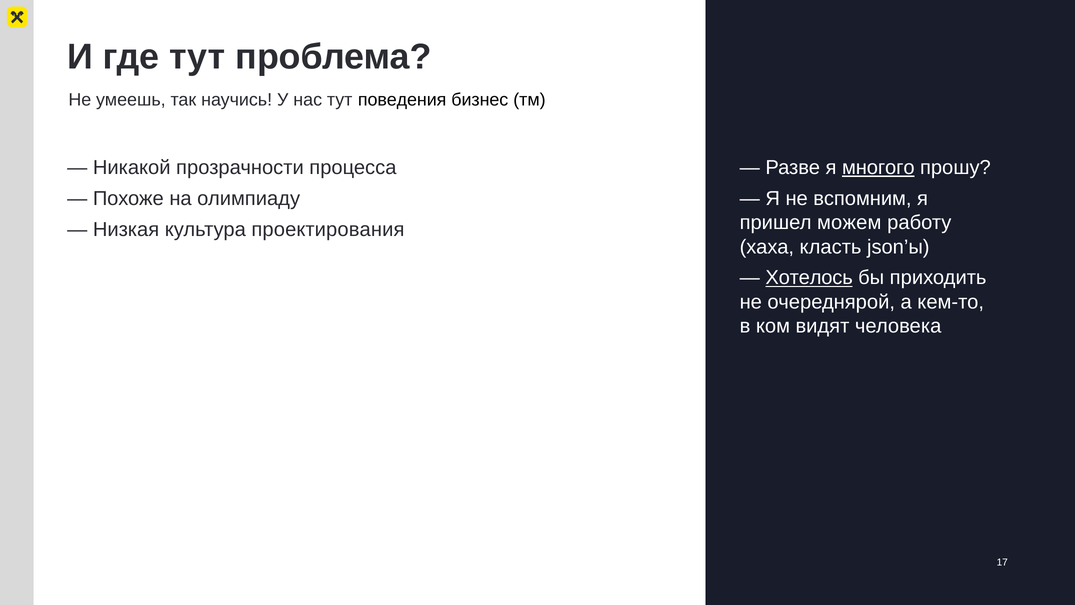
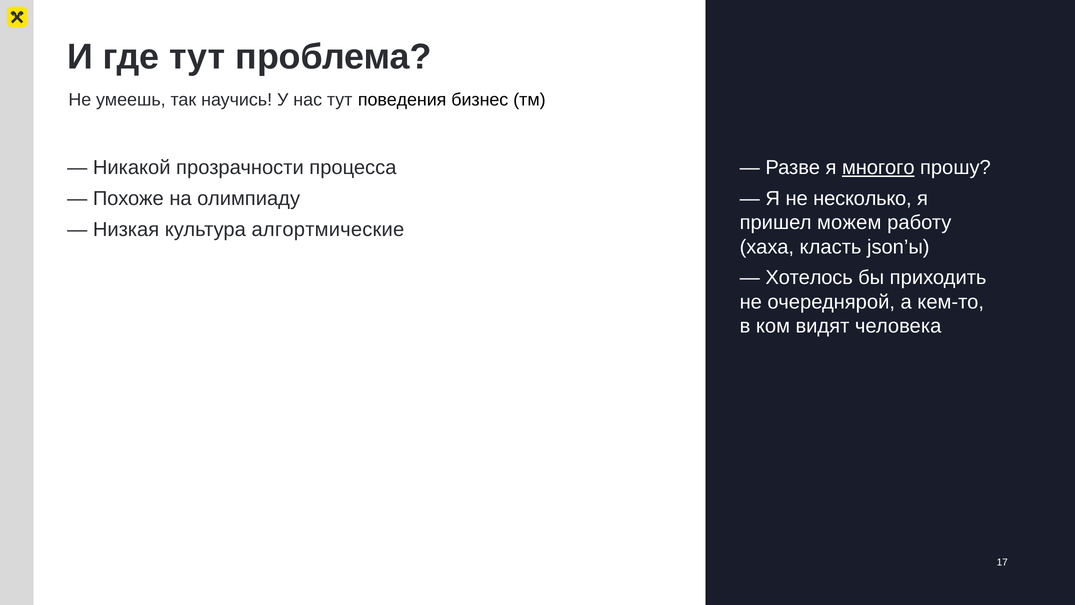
вспомним: вспомним -> несколько (862, 198)
проектирования: проектирования -> алгортмические (328, 229)
Хотелось underline: present -> none (809, 278)
